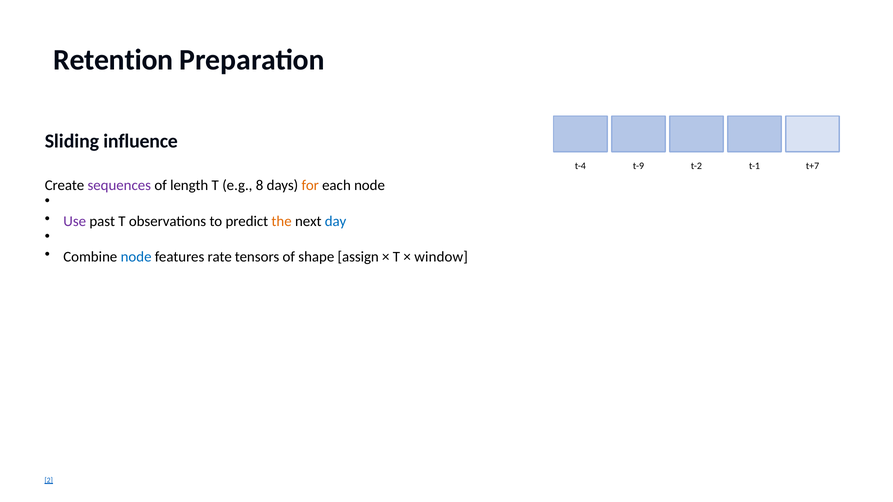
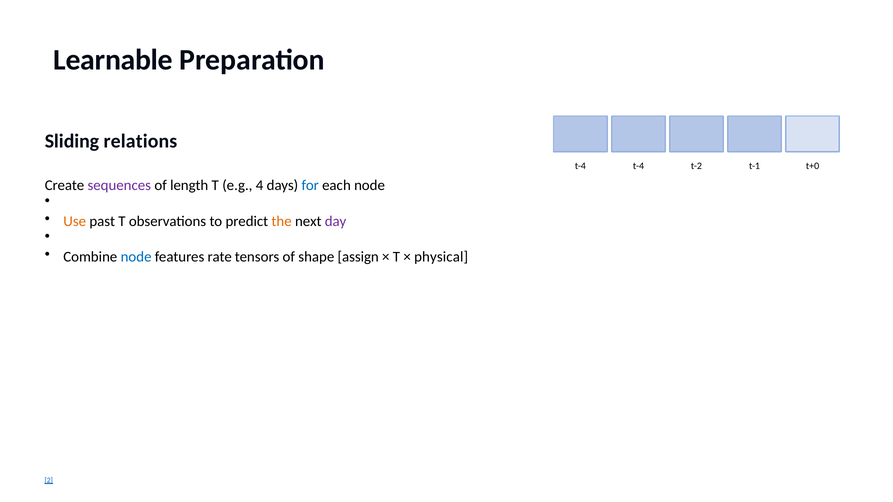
Retention: Retention -> Learnable (113, 60)
influence: influence -> relations (140, 141)
t-4 t-9: t-9 -> t-4 (638, 166)
t+7: t+7 -> t+0 (813, 166)
8: 8 -> 4 (260, 186)
for colour: orange -> blue (310, 186)
Use colour: purple -> orange (75, 221)
day colour: blue -> purple (336, 221)
window: window -> physical (441, 257)
